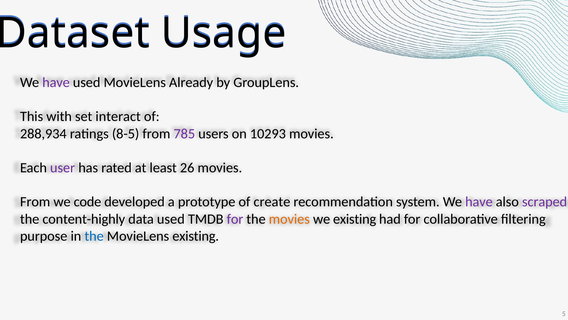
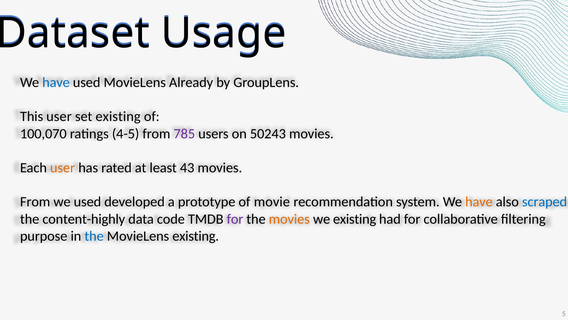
have colour: purple -> blue (56, 82)
This with: with -> user (59, 116)
set interact: interact -> existing (118, 116)
288,934: 288,934 -> 100,070 (43, 133)
8-5: 8-5 -> 4-5 (126, 133)
10293: 10293 -> 50243 (268, 133)
user colour: purple -> orange (63, 168)
26: 26 -> 43 (187, 168)
we code: code -> used (87, 202)
create: create -> movie (272, 202)
have colour: purple -> orange (479, 202)
scraped colour: purple -> blue (545, 202)
data used: used -> code (171, 219)
